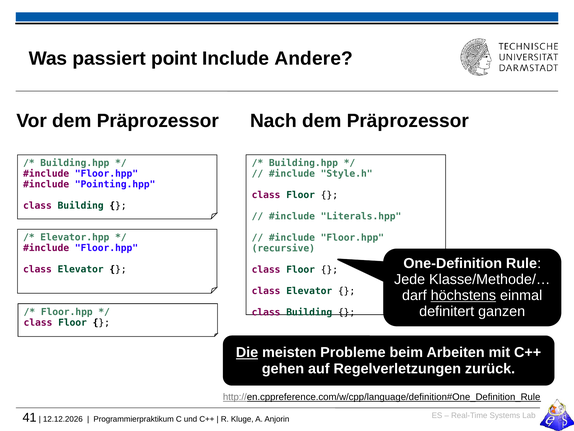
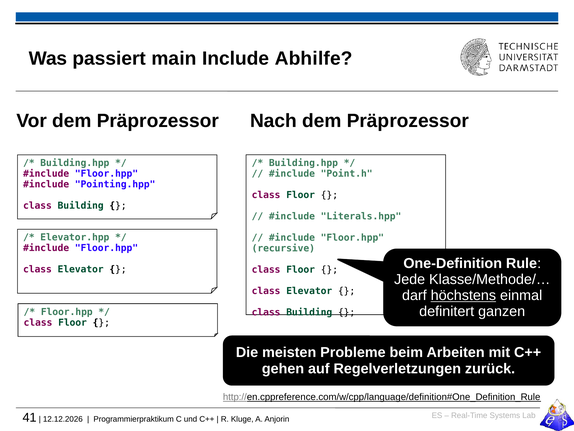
point: point -> main (174, 58)
Andere: Andere -> Abhilfe (314, 58)
Style.h: Style.h -> Point.h (347, 173)
Die underline: present -> none (247, 352)
